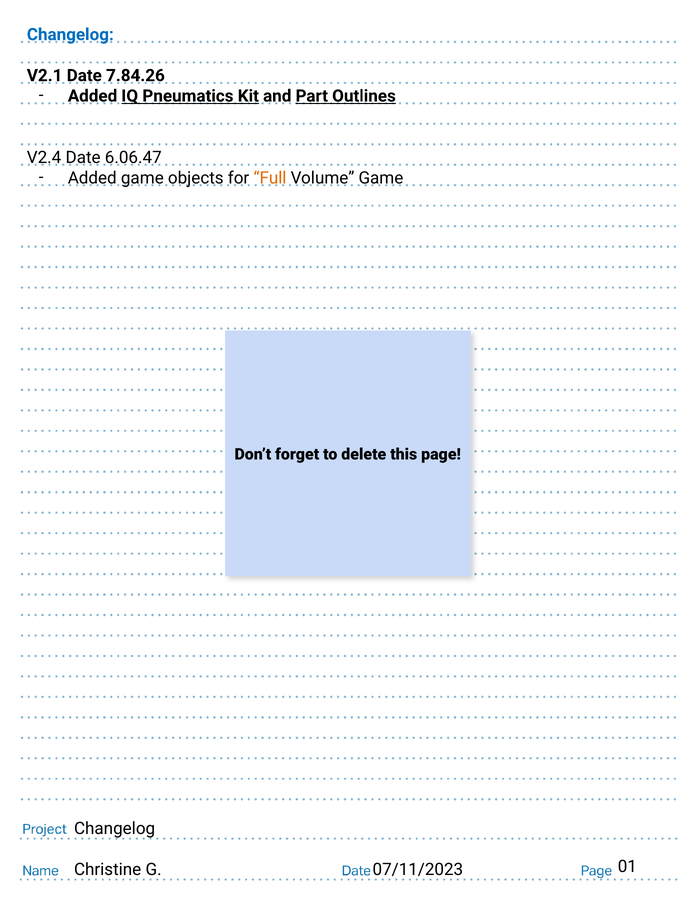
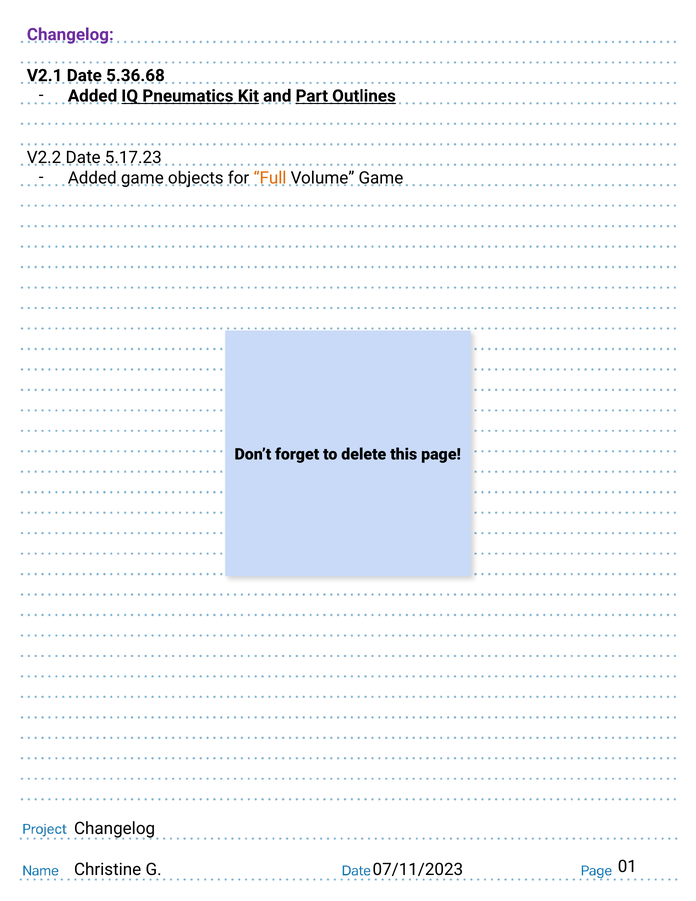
Changelog colour: blue -> purple (70, 35)
7.84.26: 7.84.26 -> 5.36.68 (135, 75)
V2.4: V2.4 -> V2.2 (44, 157)
6.06.47: 6.06.47 -> 5.17.23 (133, 157)
